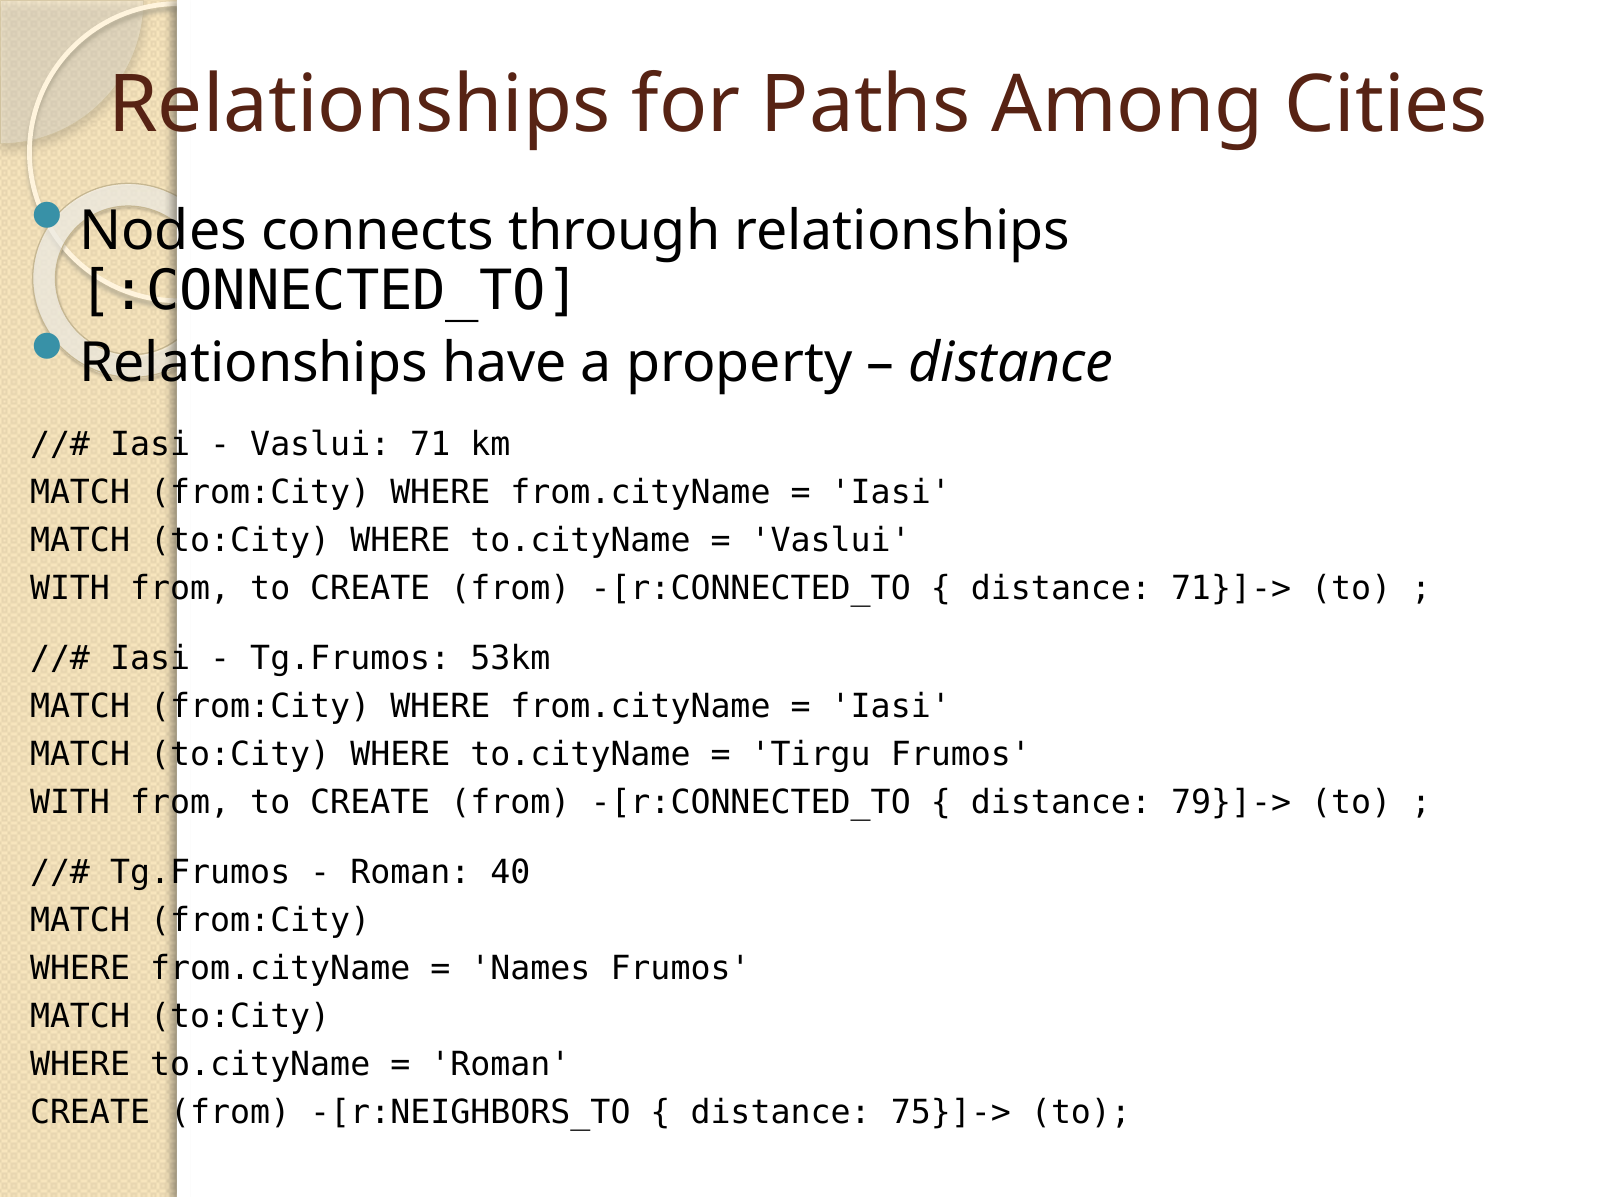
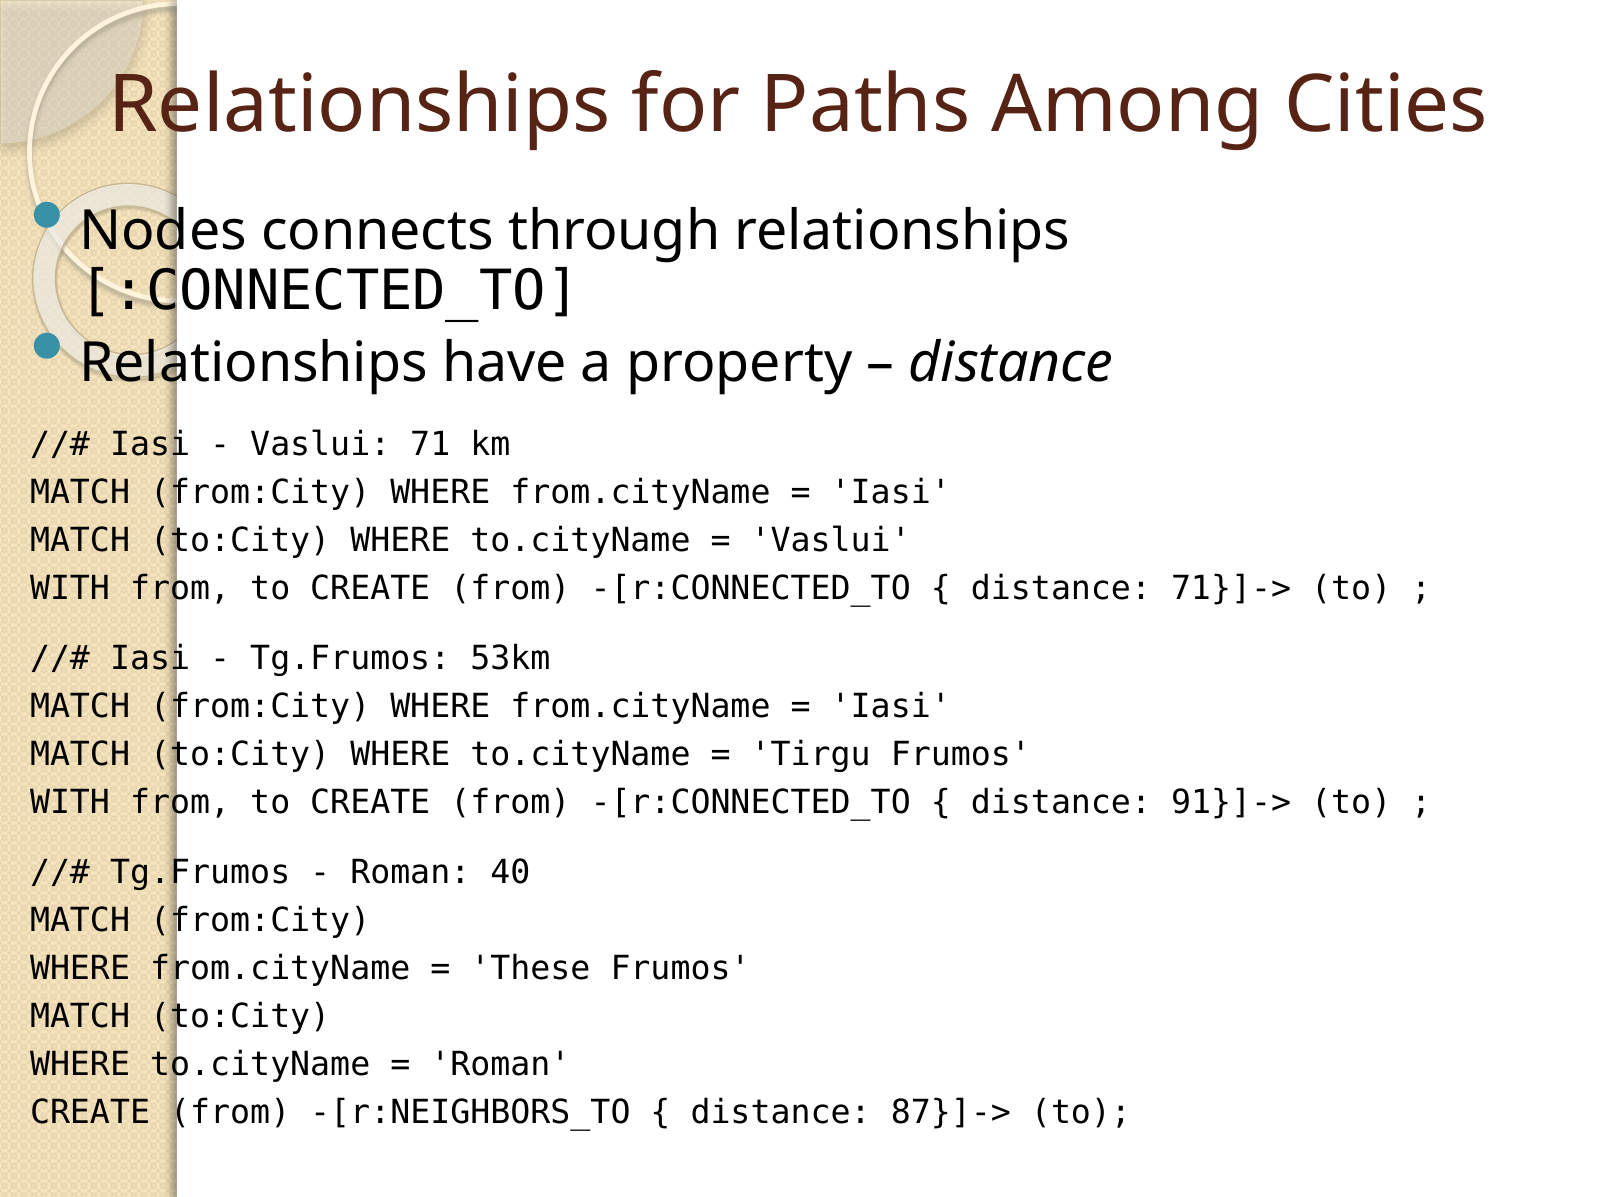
79}]->: 79}]-> -> 91}]-> (1231, 803)
Names: Names -> These (530, 969)
75}]->: 75}]-> -> 87}]-> (951, 1113)
